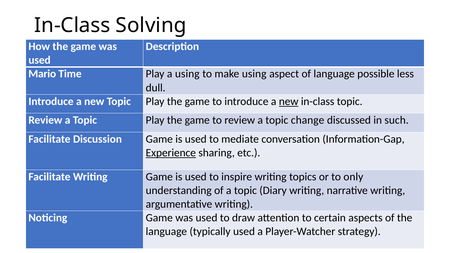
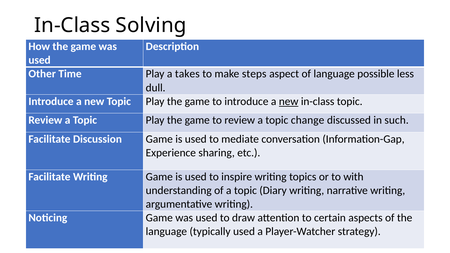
Mario: Mario -> Other (42, 74)
a using: using -> takes (187, 74)
make using: using -> steps (254, 74)
Experience underline: present -> none (171, 153)
only: only -> with (353, 177)
